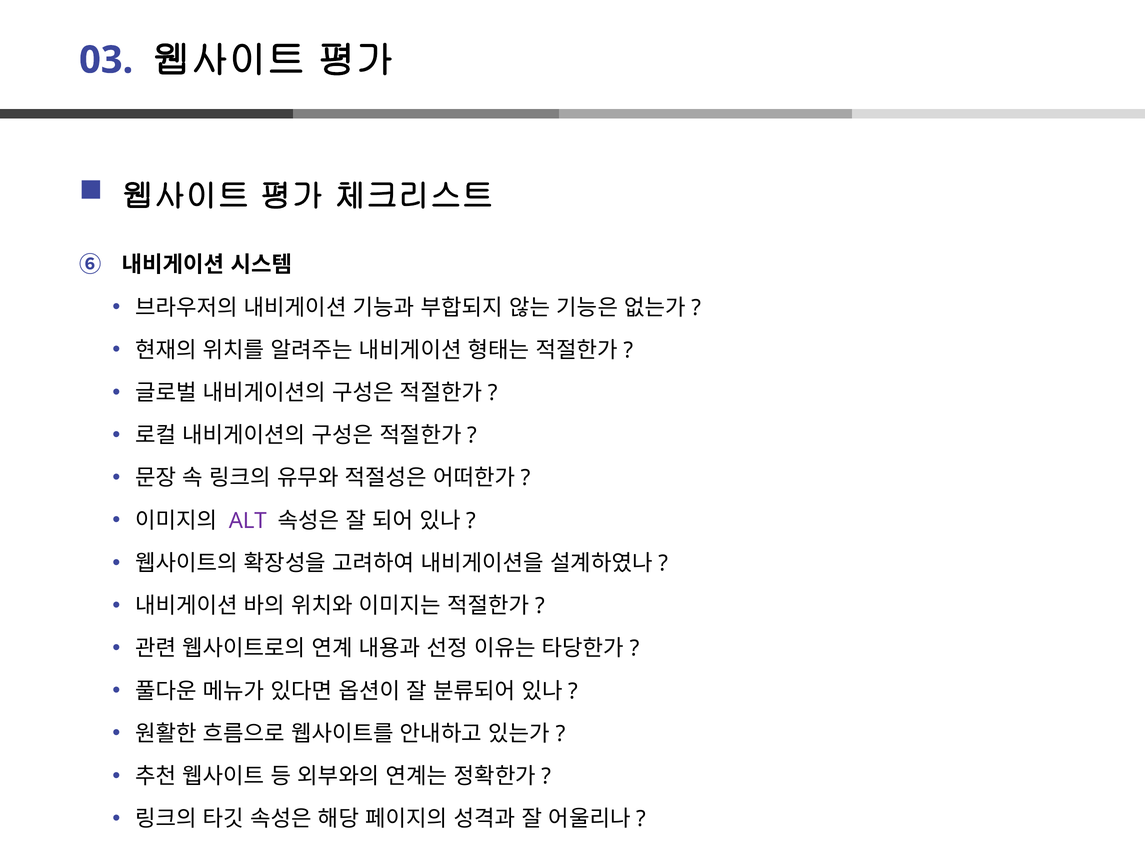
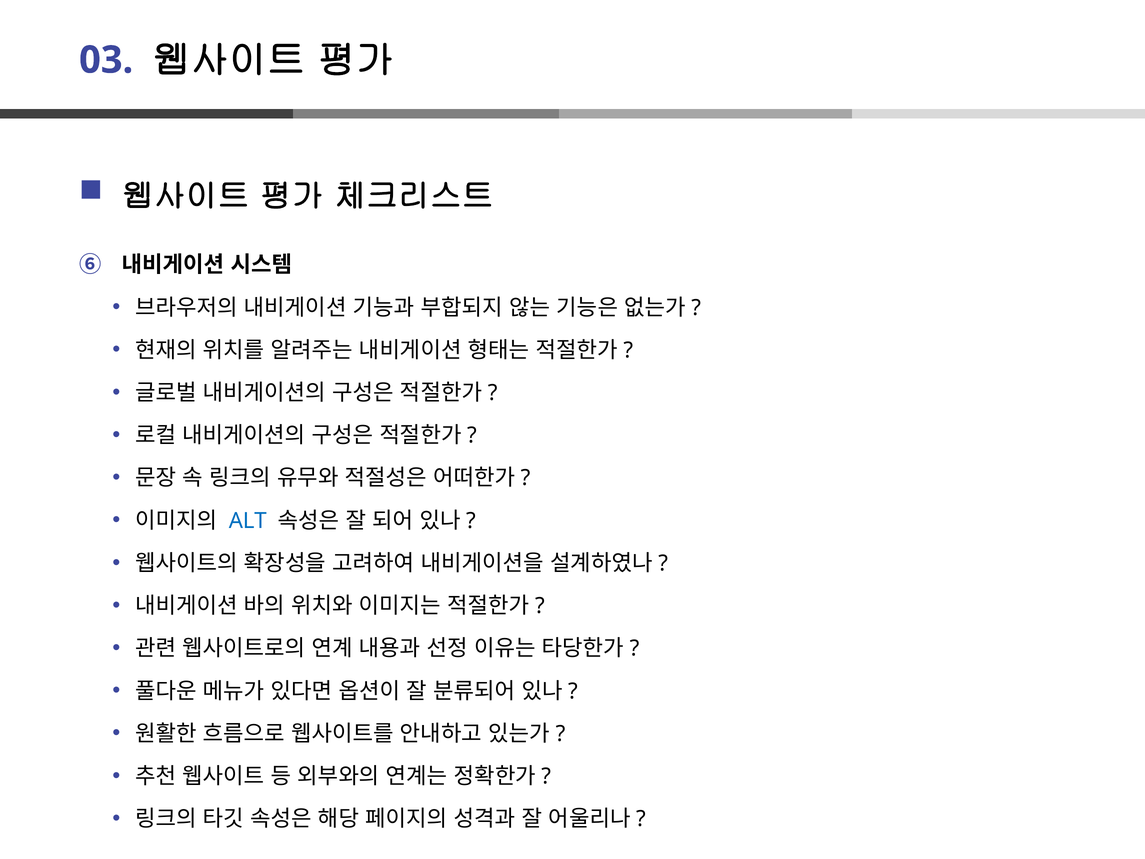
ALT colour: purple -> blue (248, 521)
